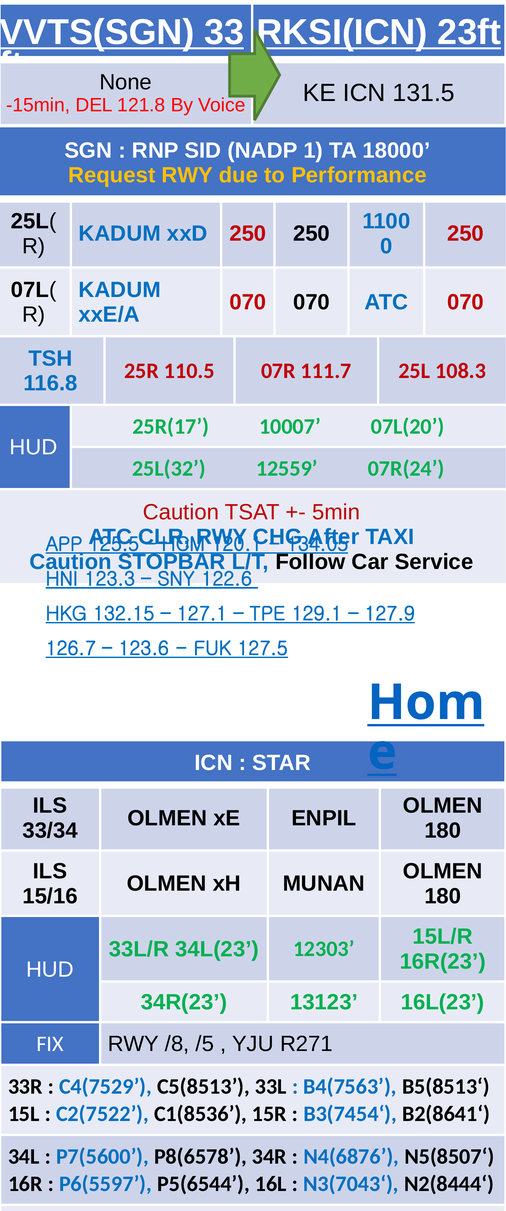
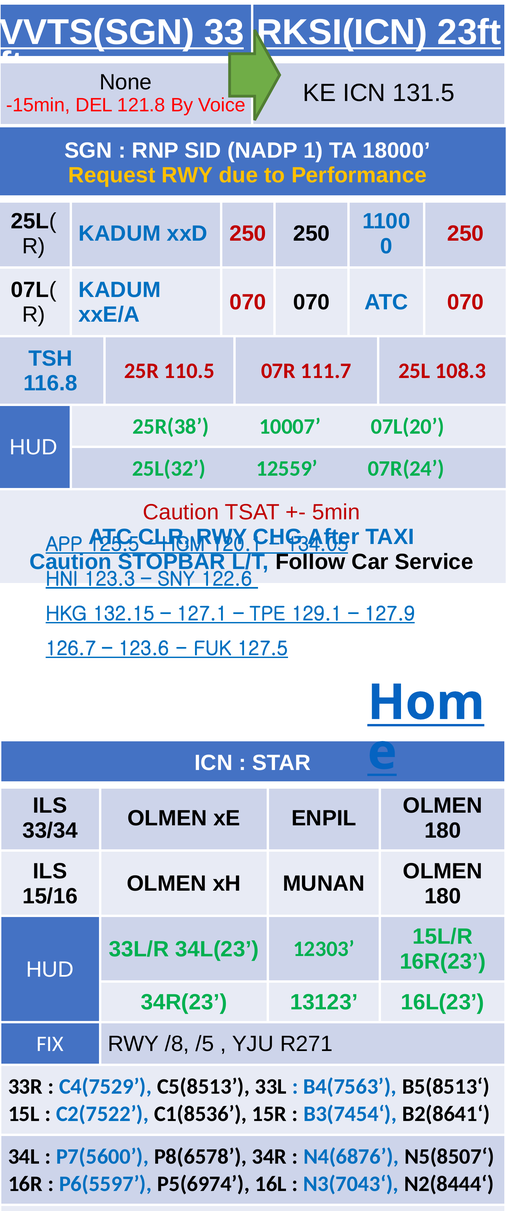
25R(17: 25R(17 -> 25R(38 (171, 426)
P5(6544: P5(6544 -> P5(6974 (203, 1184)
